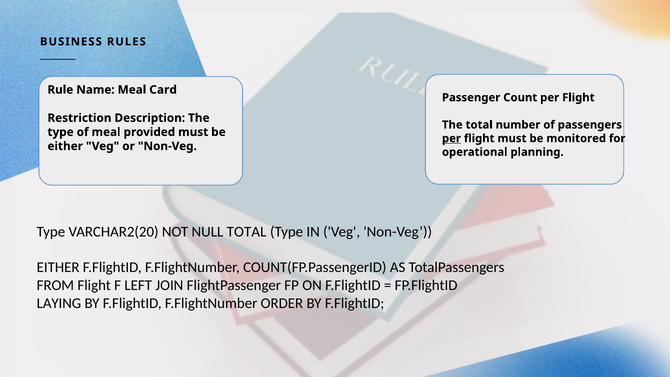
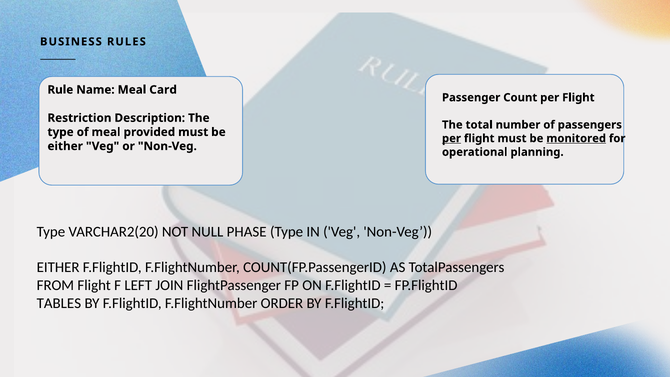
monitored underline: none -> present (576, 138)
NULL TOTAL: TOTAL -> PHASE (247, 232)
LAYING: LAYING -> TABLES (59, 303)
